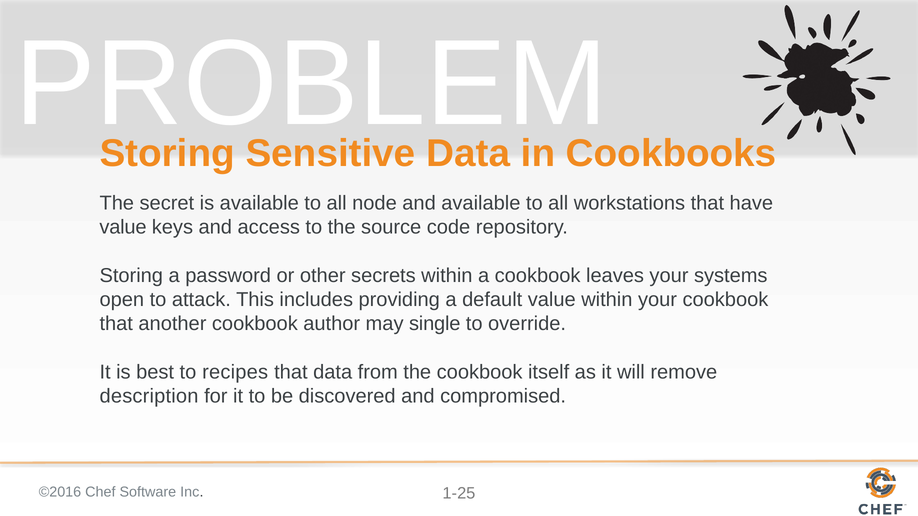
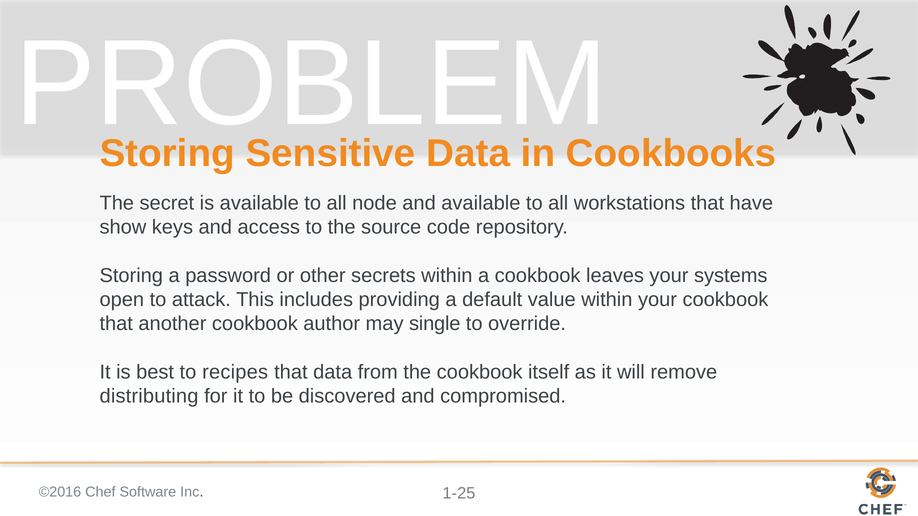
value: value -> show (123, 227)
description: description -> distributing (149, 396)
